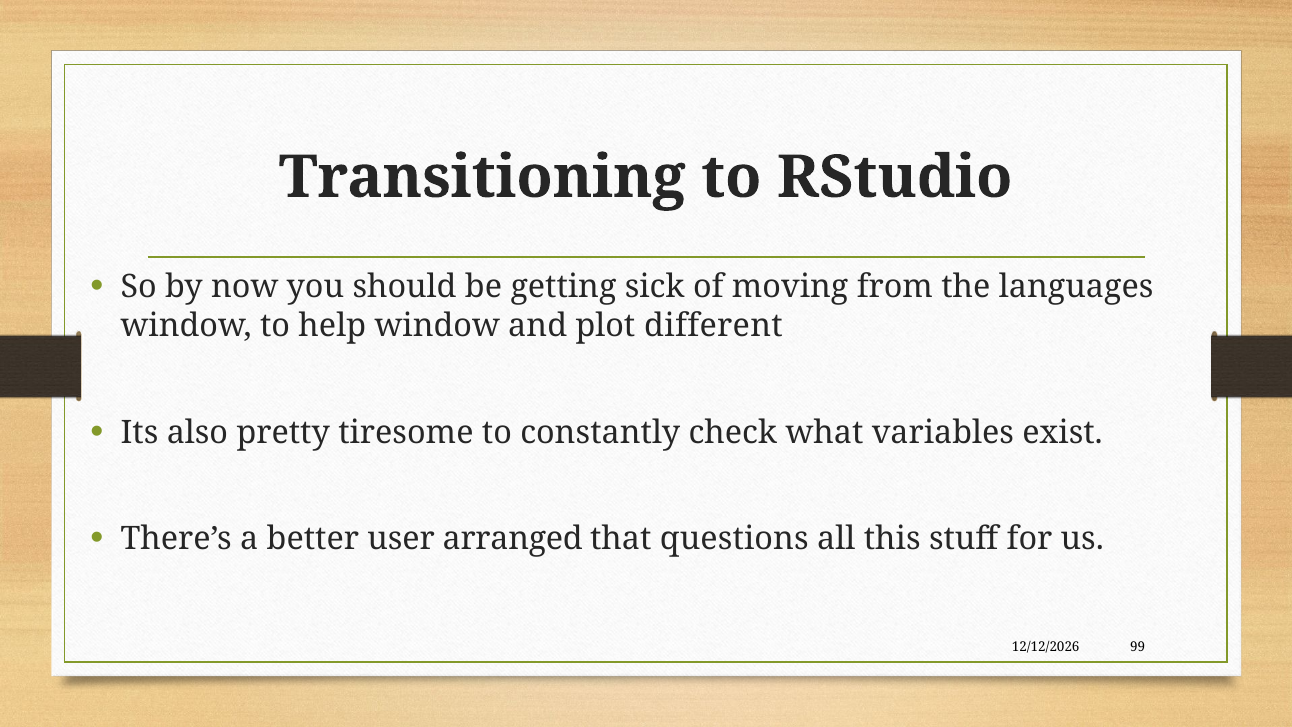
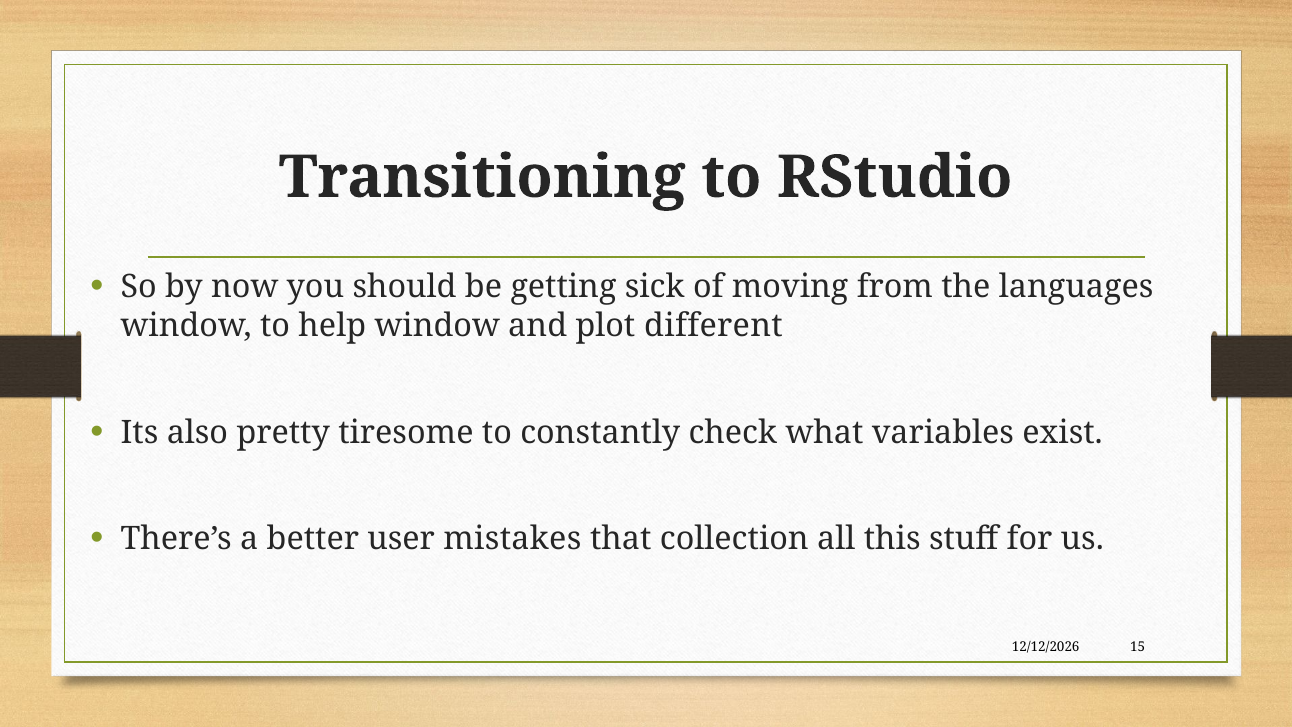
arranged: arranged -> mistakes (512, 539)
questions: questions -> collection (734, 539)
99: 99 -> 15 (1138, 647)
